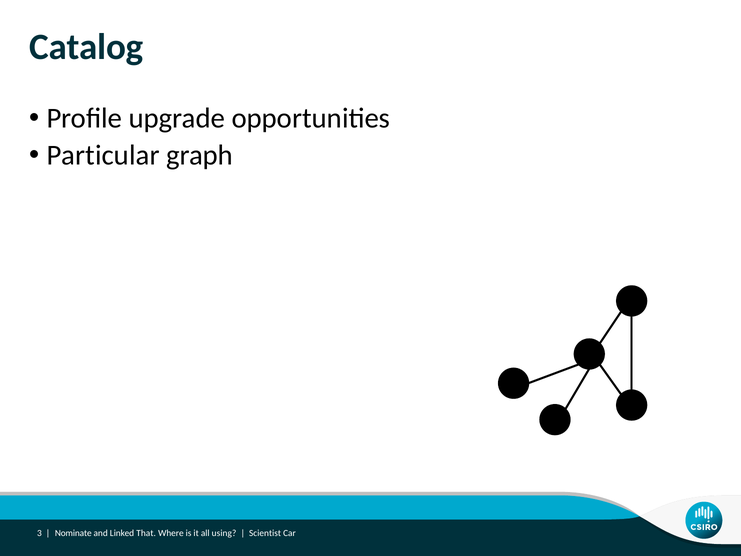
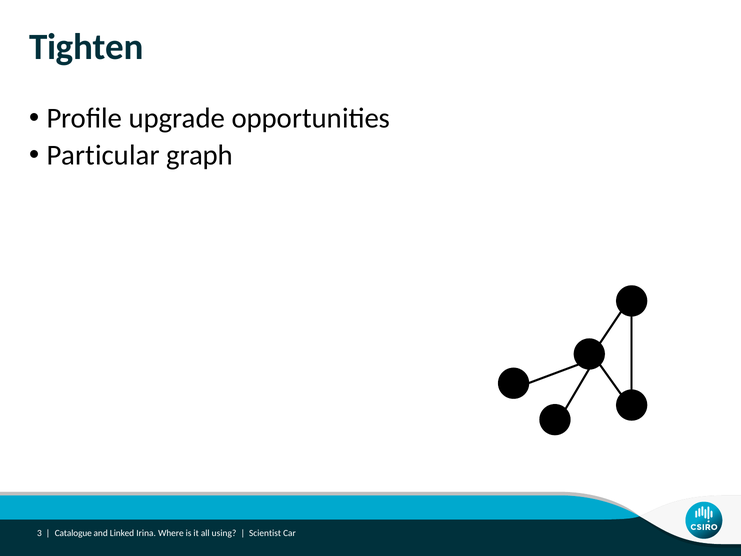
Catalog: Catalog -> Tighten (86, 47)
Nominate: Nominate -> Catalogue (73, 533)
That: That -> Irina (146, 533)
